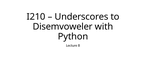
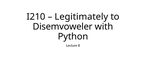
Underscores: Underscores -> Legitimately (81, 17)
